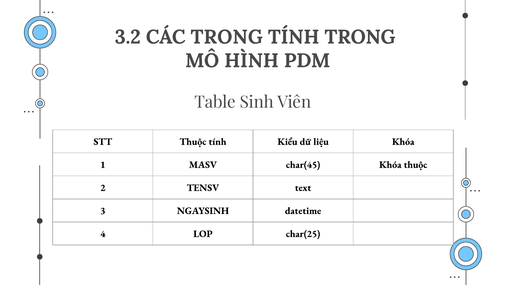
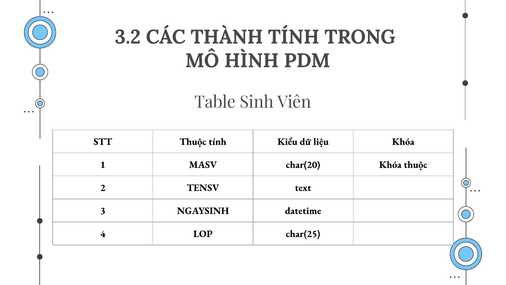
CÁC TRONG: TRONG -> THÀNH (227, 37)
char(45: char(45 -> char(20 (303, 164)
